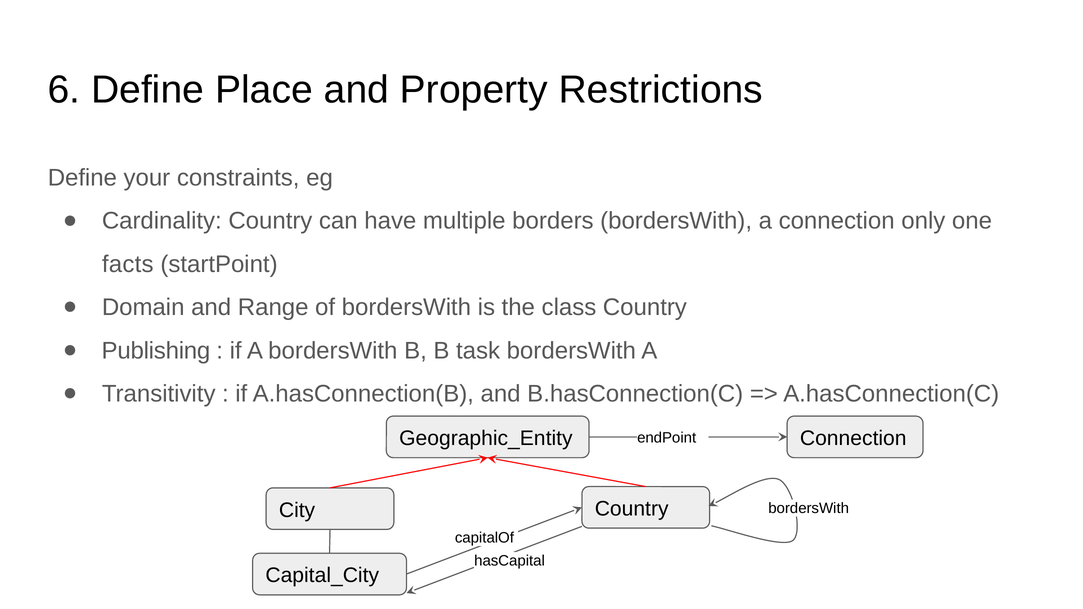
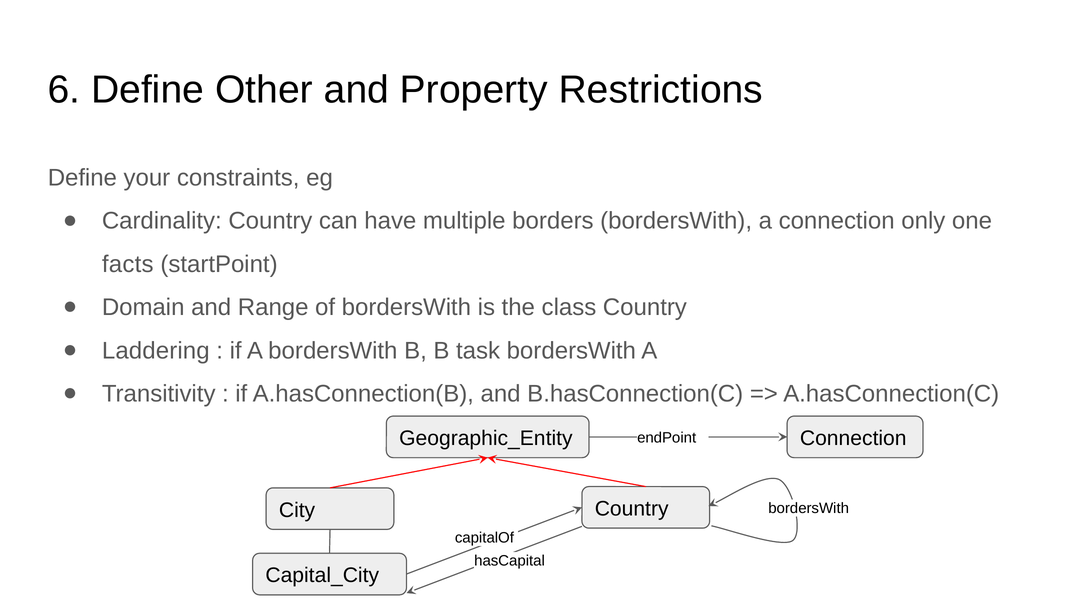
Place: Place -> Other (264, 90)
Publishing: Publishing -> Laddering (156, 351)
